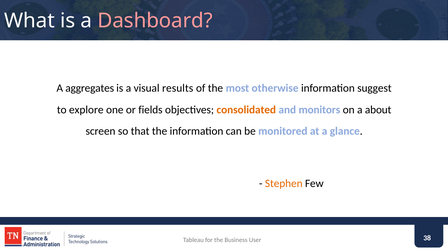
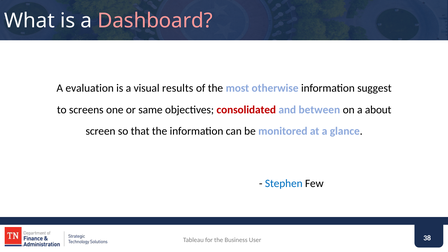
aggregates: aggregates -> evaluation (90, 88)
explore: explore -> screens (86, 110)
fields: fields -> same (150, 110)
consolidated colour: orange -> red (246, 110)
monitors: monitors -> between (319, 110)
Stephen colour: orange -> blue (284, 184)
